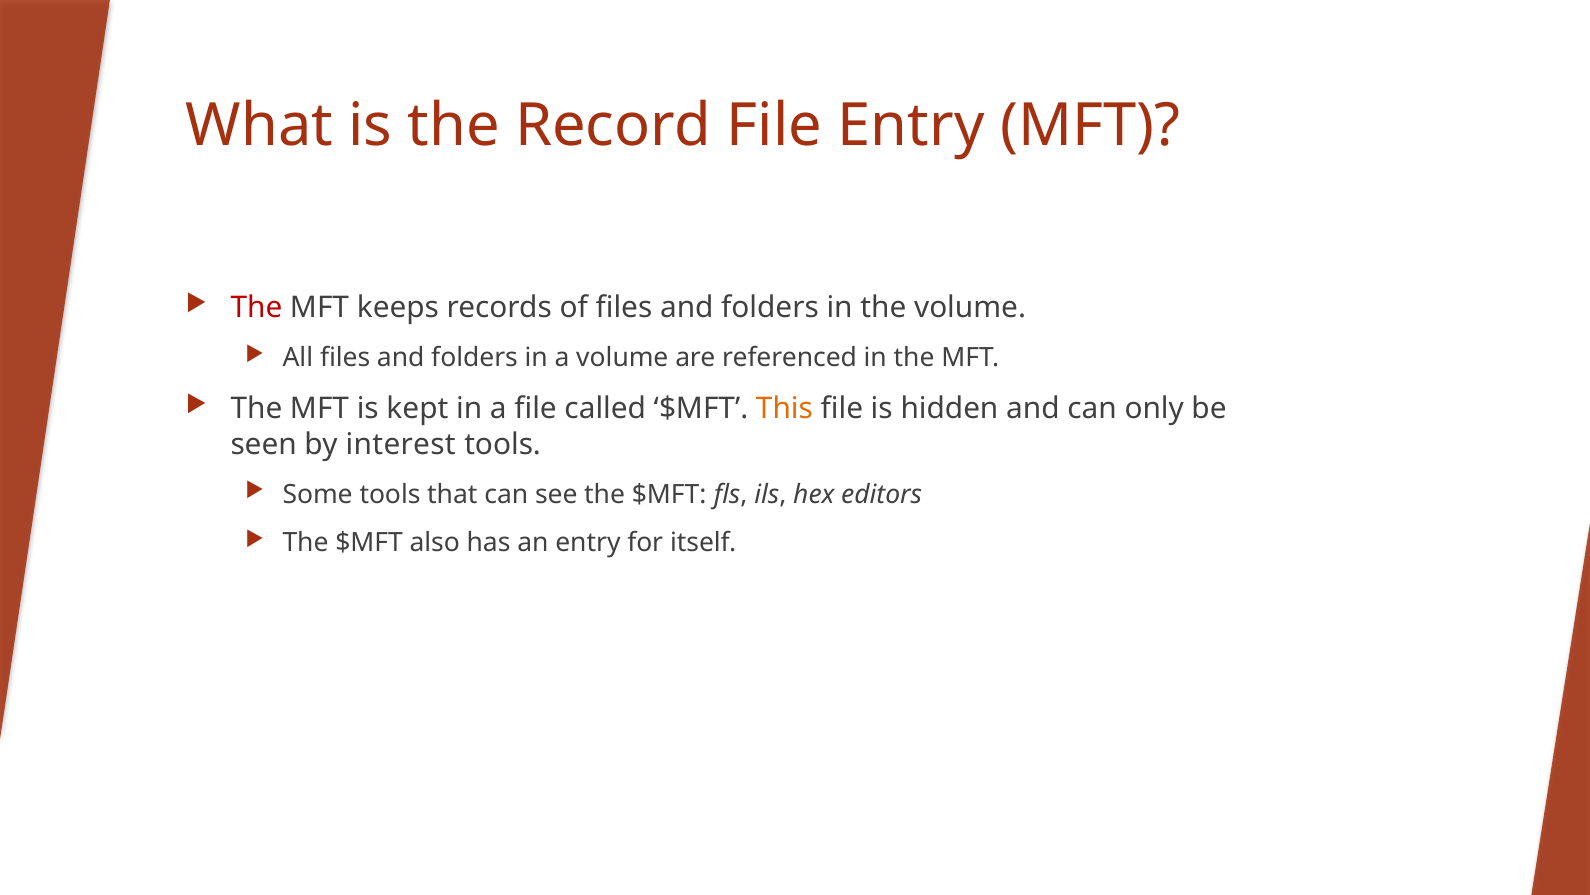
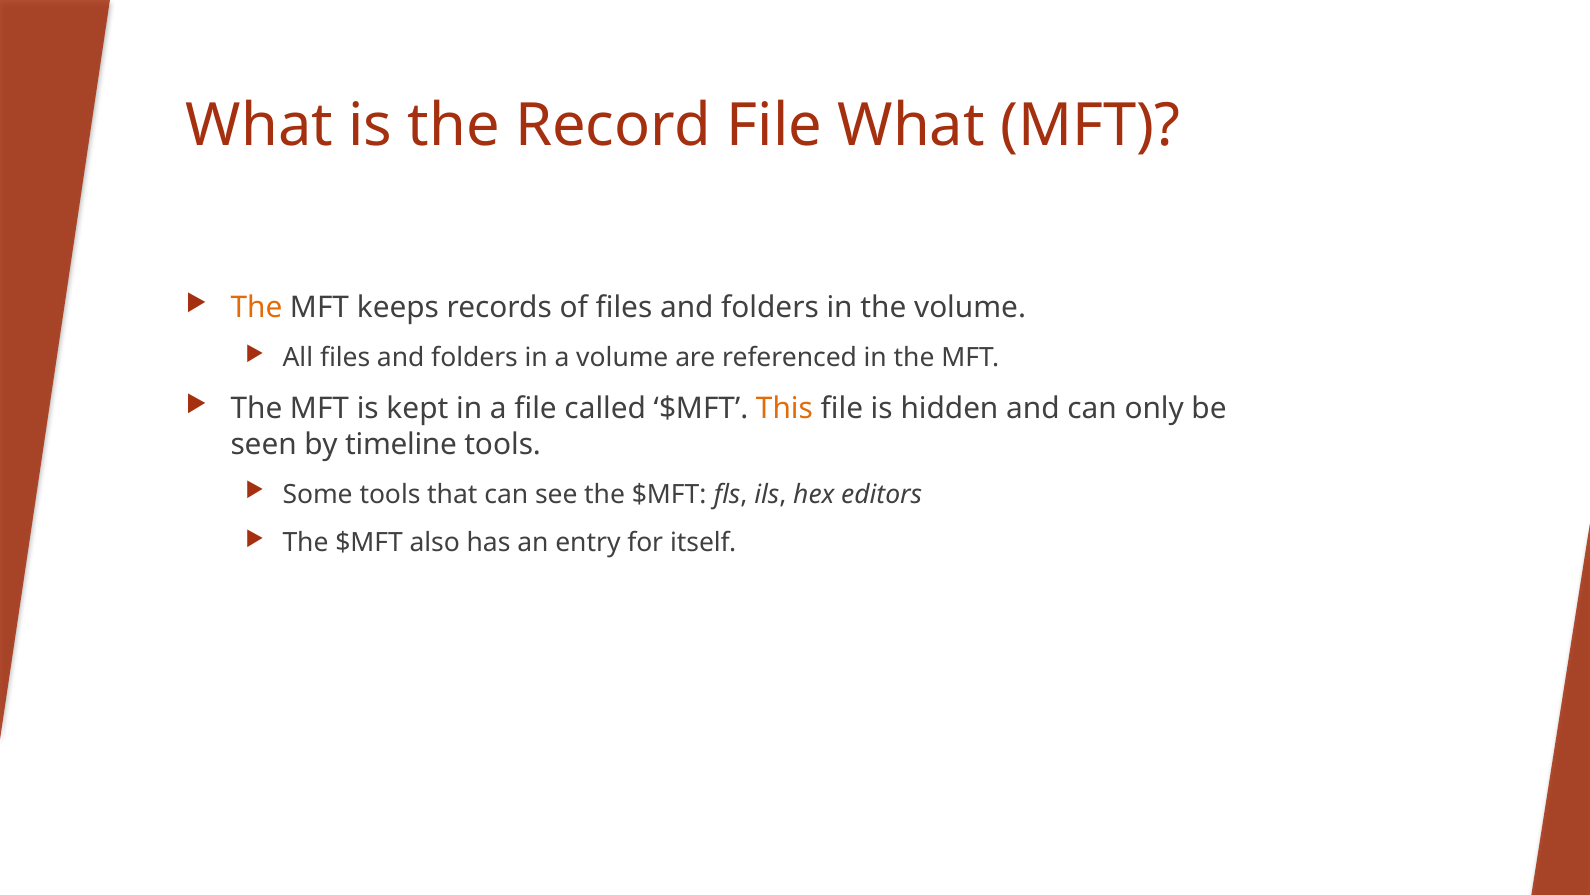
File Entry: Entry -> What (911, 125)
The colour: red -> orange (256, 308)
interest: interest -> timeline (401, 444)
